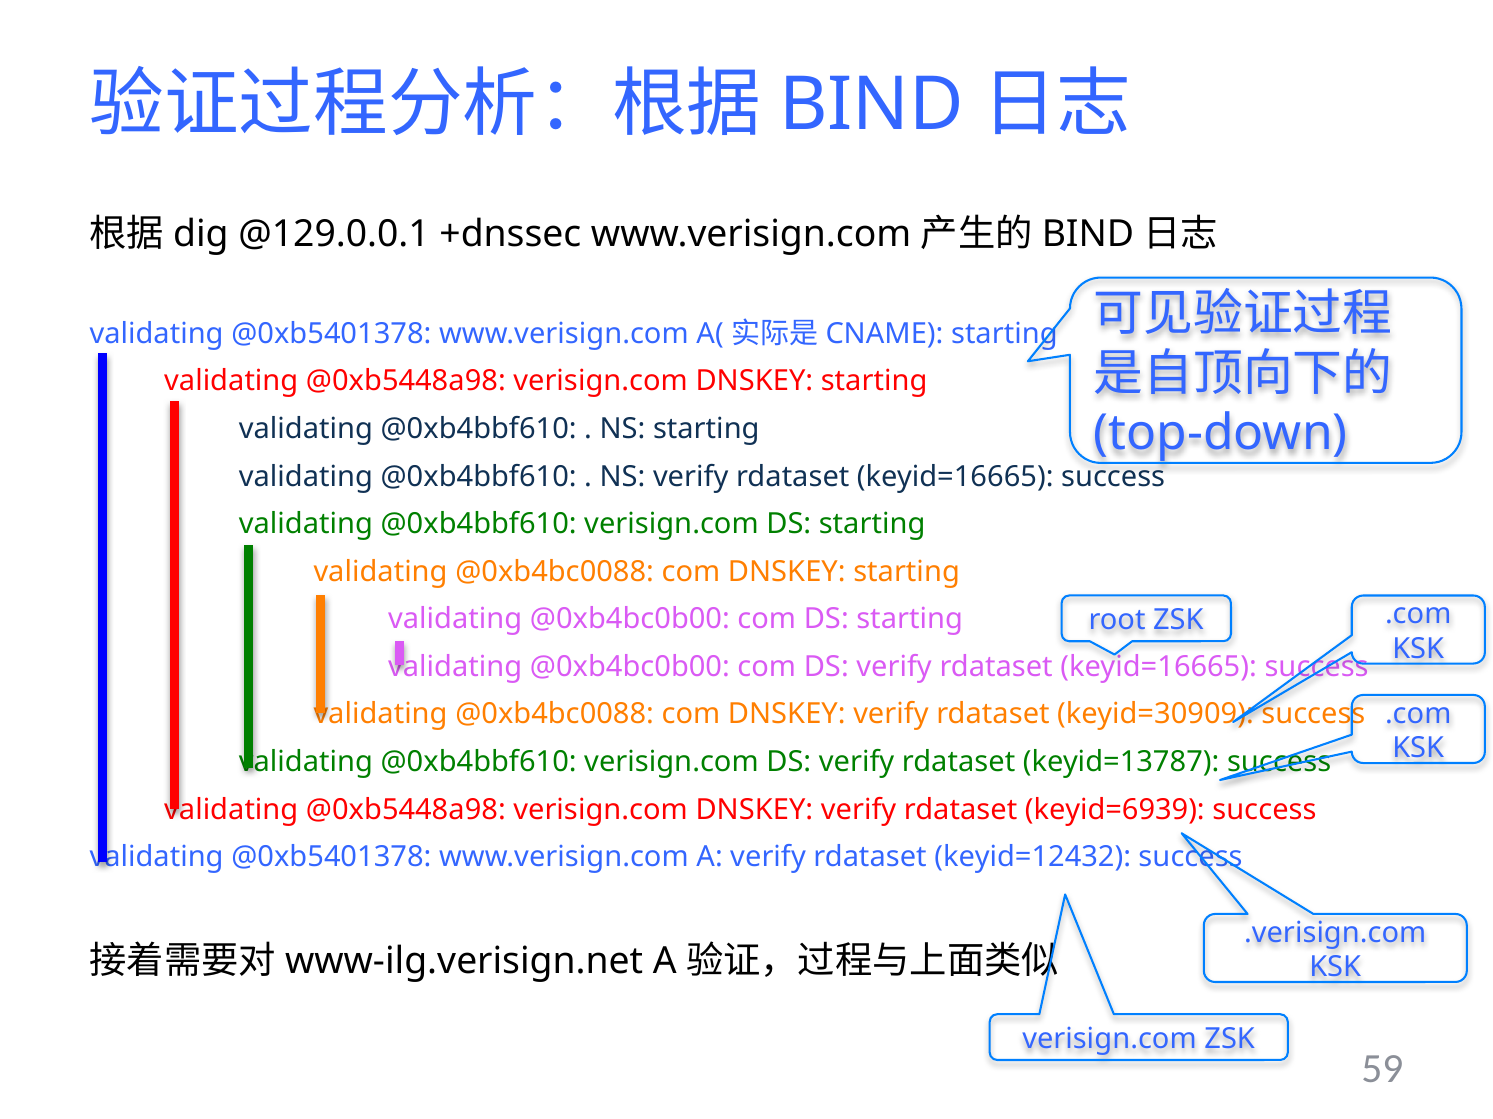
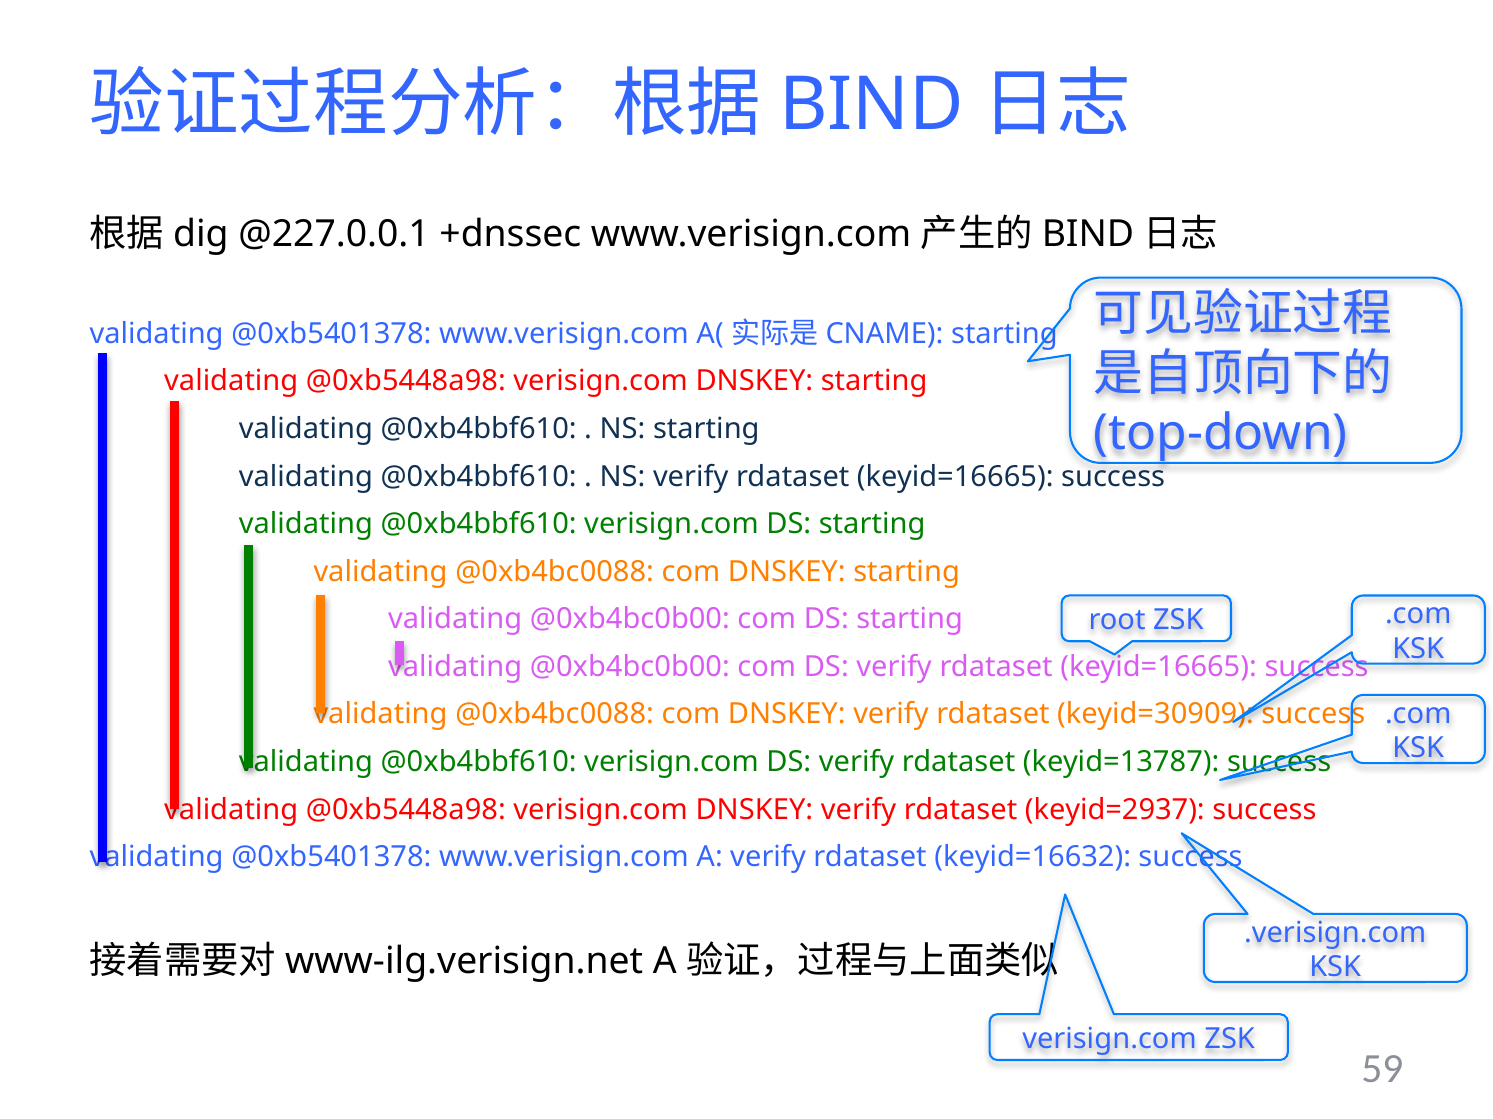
@129.0.0.1: @129.0.0.1 -> @227.0.0.1 (334, 234)
keyid=6939: keyid=6939 -> keyid=2937 (1115, 810)
keyid=12432: keyid=12432 -> keyid=16632 (1033, 858)
